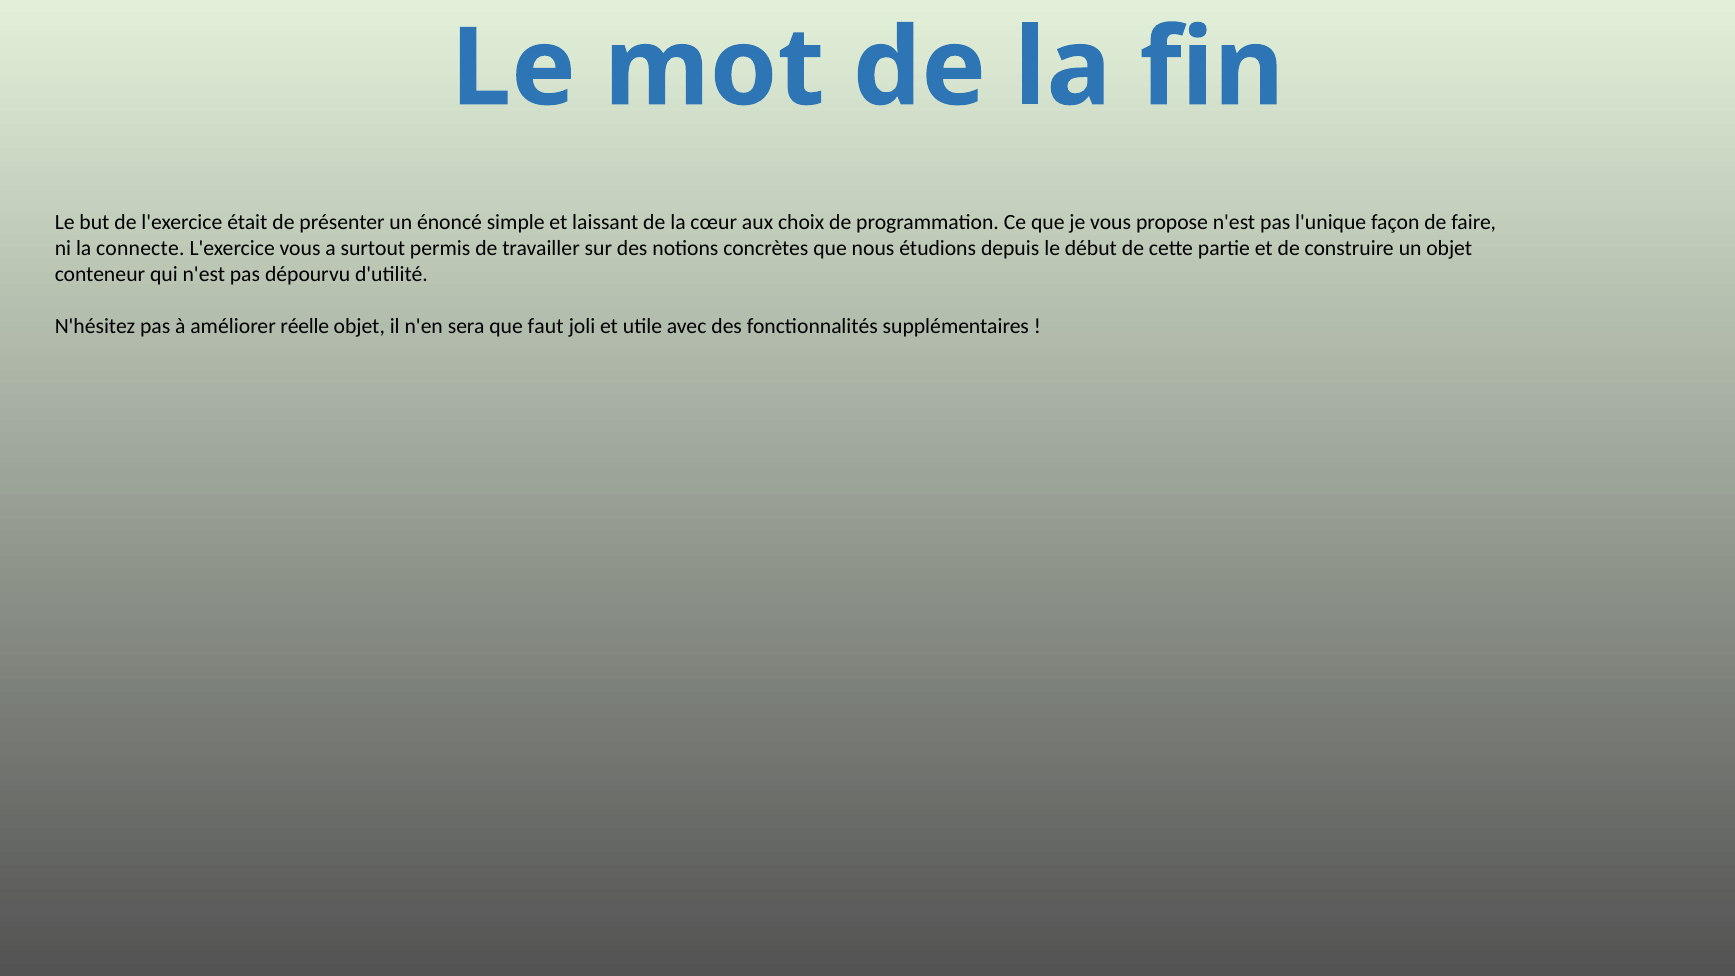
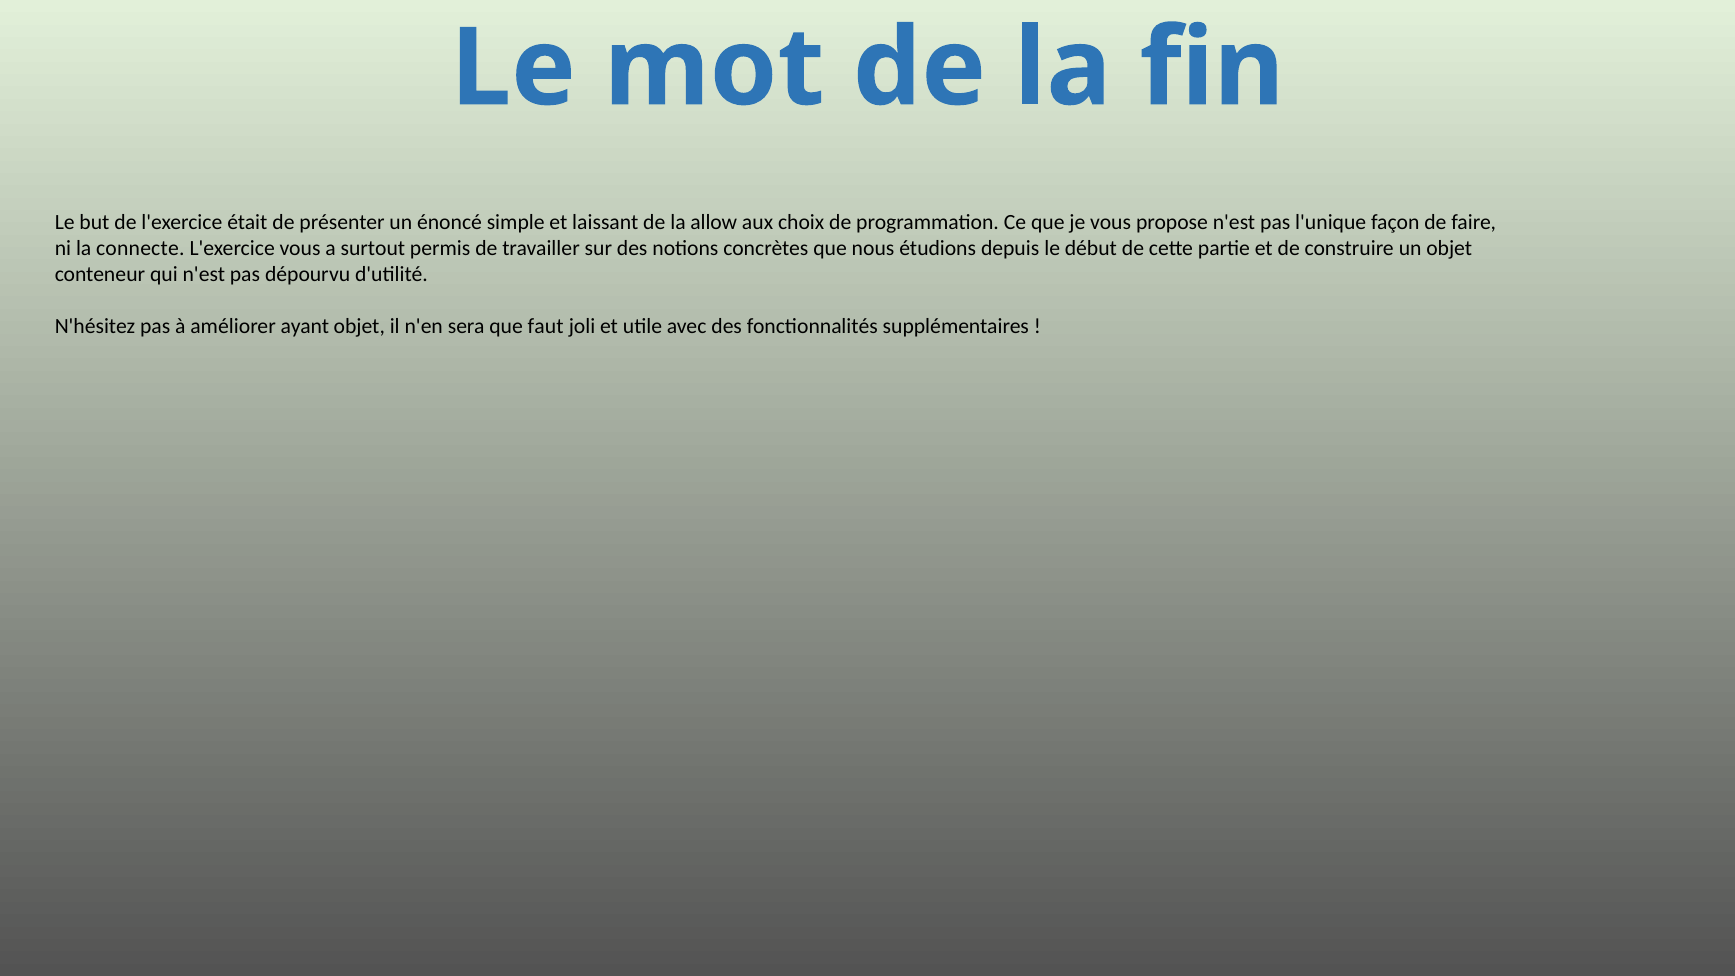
cœur: cœur -> allow (714, 223)
réelle: réelle -> ayant (305, 327)
